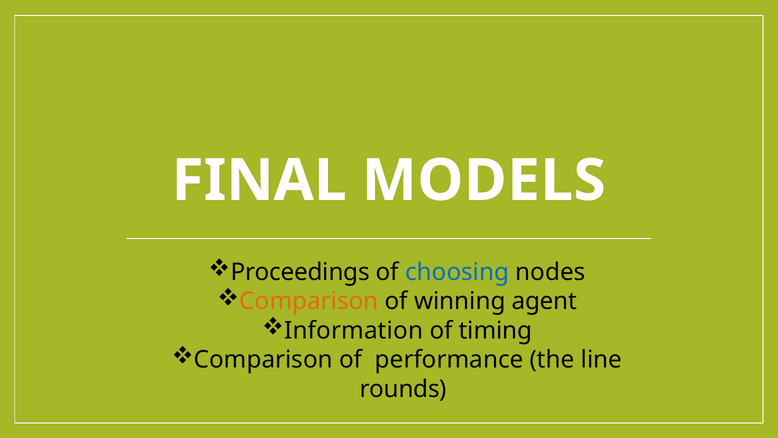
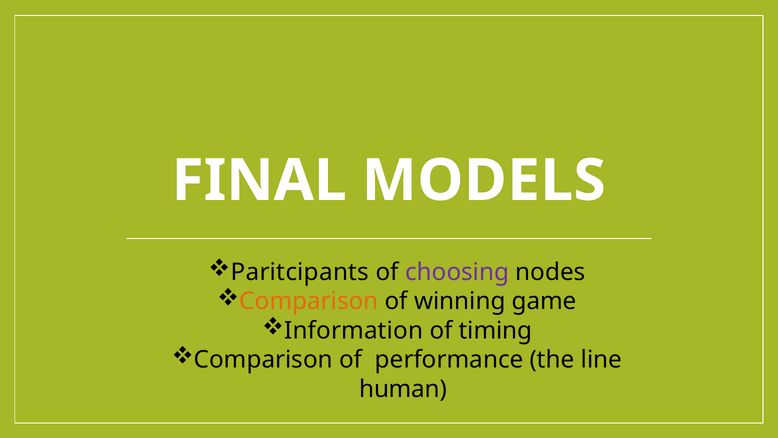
Proceedings: Proceedings -> Paritcipants (300, 272)
choosing colour: blue -> purple (457, 272)
agent: agent -> game (544, 301)
rounds: rounds -> human (403, 389)
